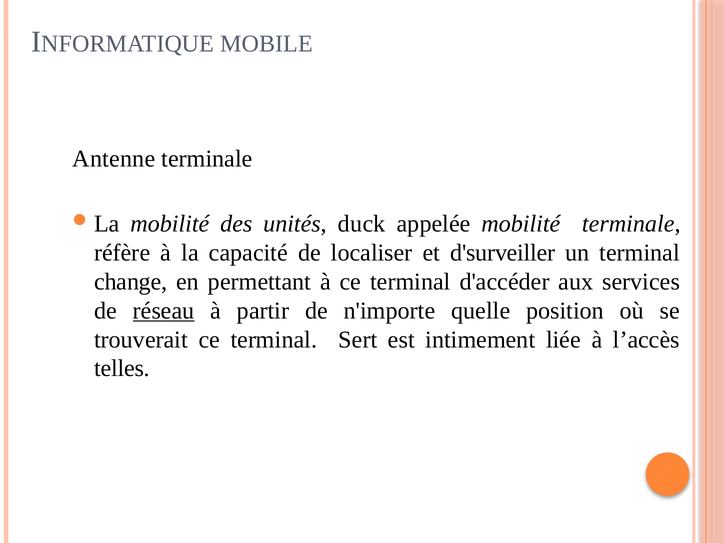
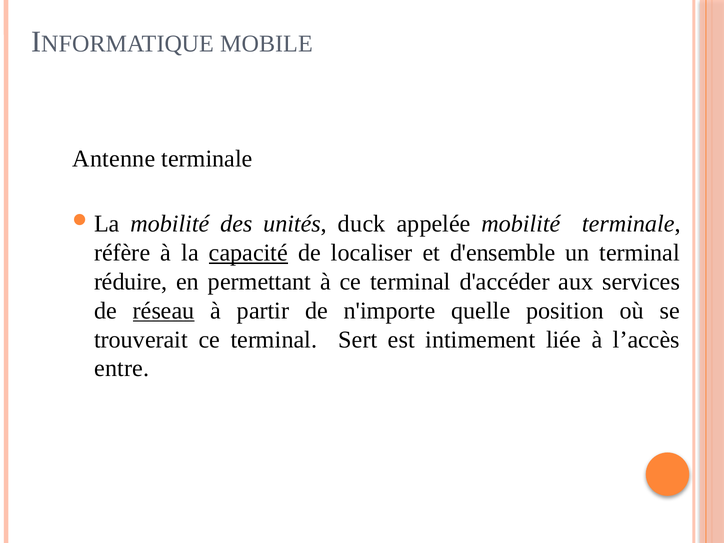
capacité underline: none -> present (248, 253)
d'surveiller: d'surveiller -> d'ensemble (503, 253)
change: change -> réduire (131, 282)
telles: telles -> entre (122, 369)
